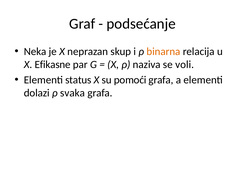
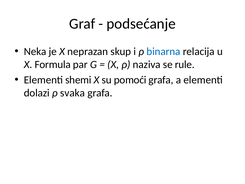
binarna colour: orange -> blue (163, 51)
Efikasne: Efikasne -> Formula (53, 64)
voli: voli -> rule (185, 64)
status: status -> shemi (78, 80)
